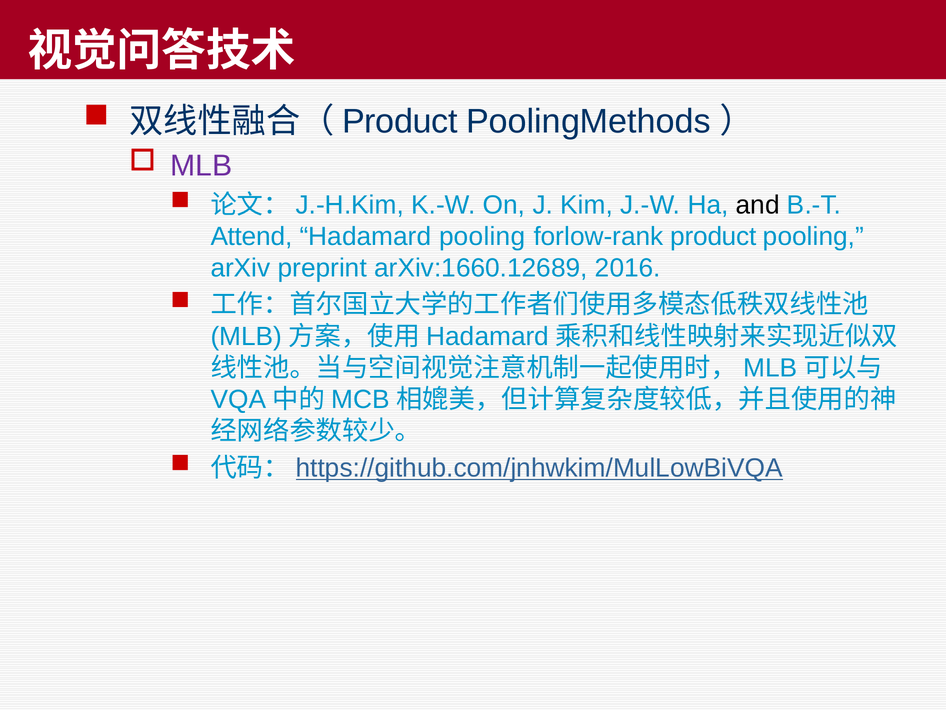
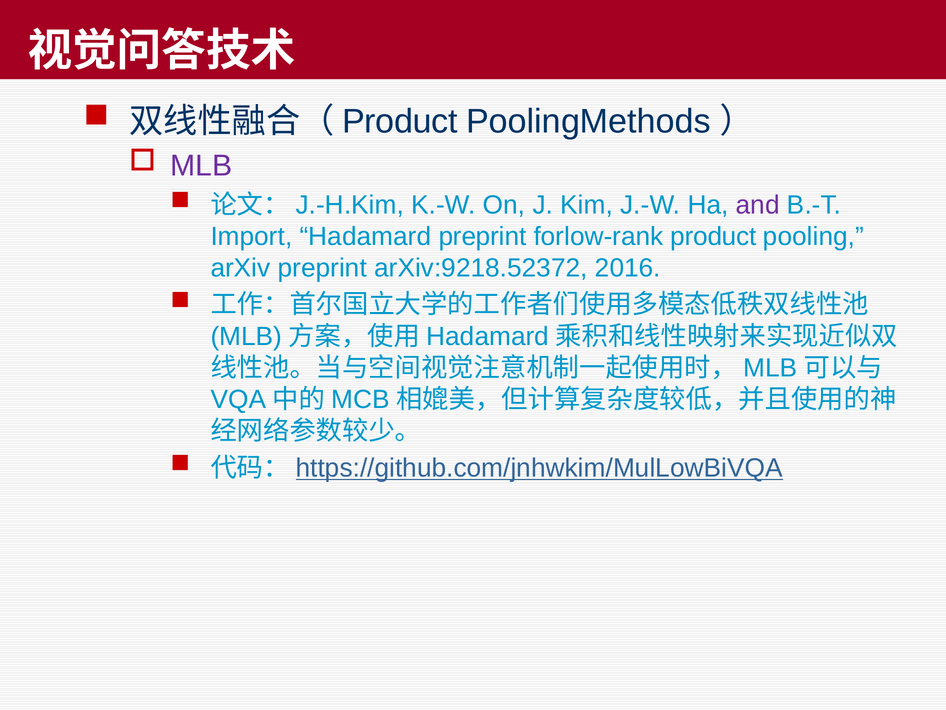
and colour: black -> purple (758, 205)
Attend: Attend -> Import (251, 236)
Hadamard pooling: pooling -> preprint (482, 236)
arXiv:1660.12689: arXiv:1660.12689 -> arXiv:9218.52372 (481, 268)
